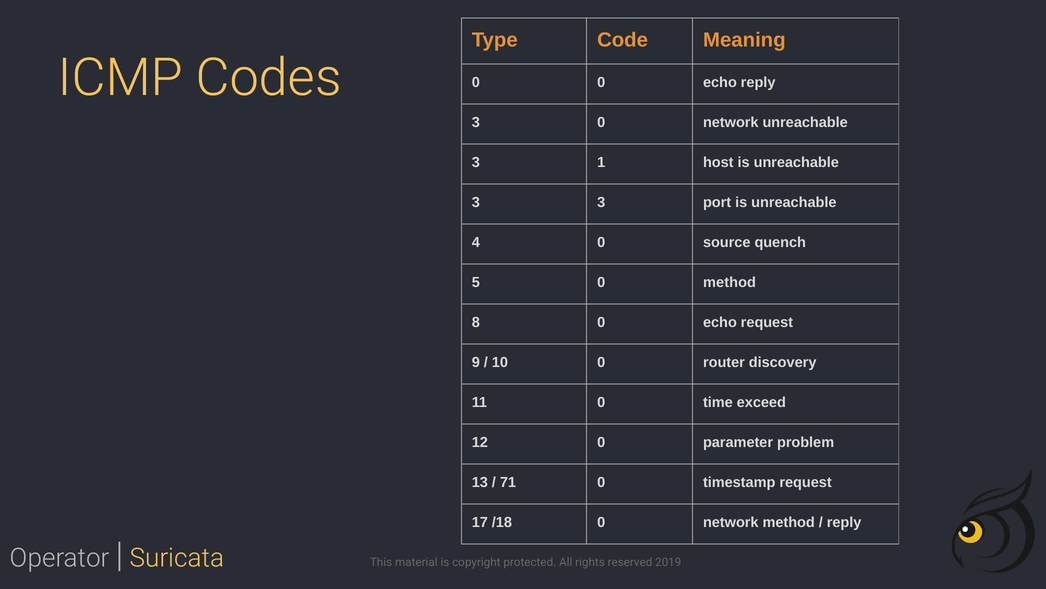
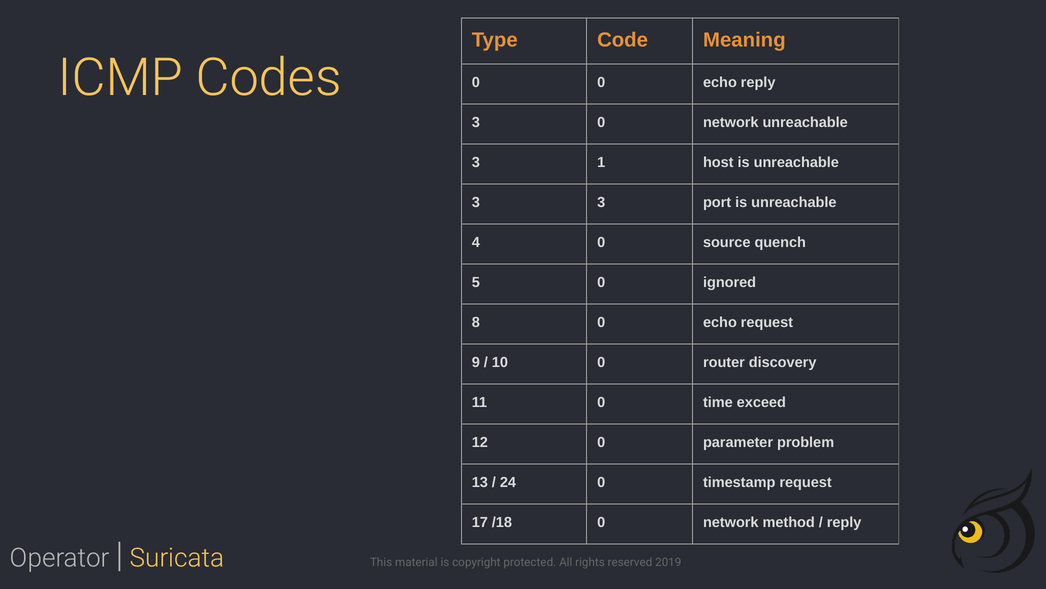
0 method: method -> ignored (730, 282)
71: 71 -> 24 (508, 482)
